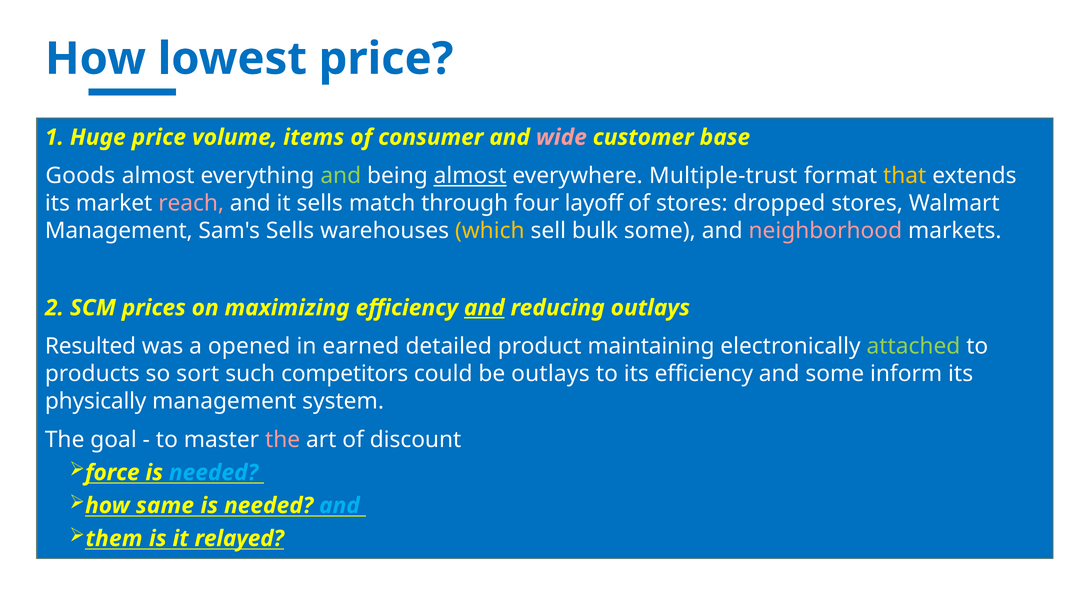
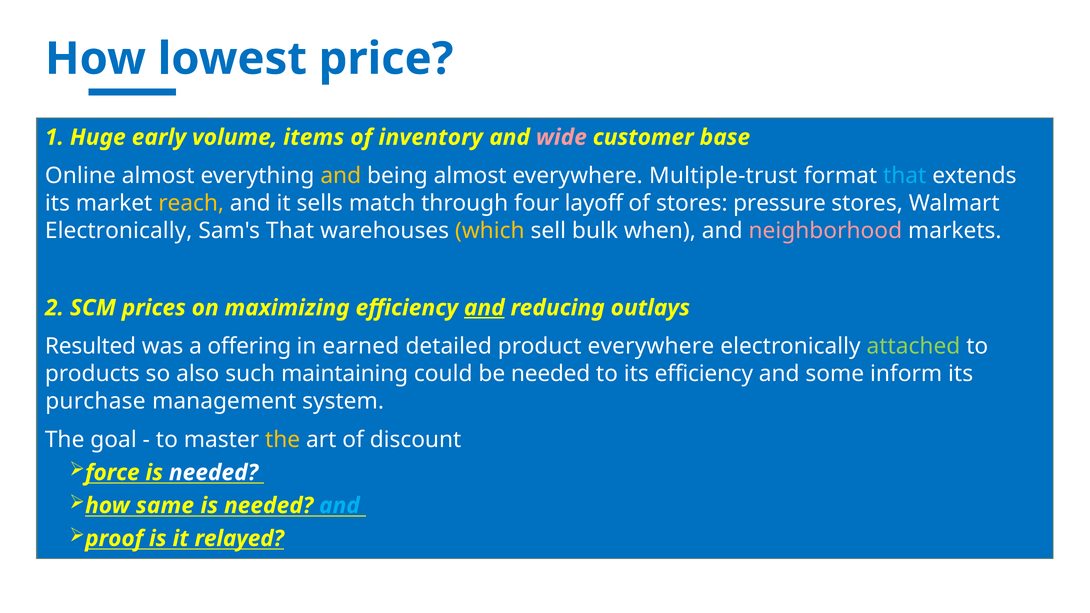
Huge price: price -> early (159, 137)
consumer: consumer -> inventory (431, 137)
Goods: Goods -> Online (80, 176)
and colour: light green -> yellow (341, 176)
almost underline: present -> none (470, 176)
that colour: yellow -> light blue (905, 176)
reach colour: pink -> yellow (191, 203)
dropped: dropped -> pressure (780, 203)
Management: Management -> Electronically (119, 231)
Sam's Sells: Sells -> That (290, 231)
bulk some: some -> when (660, 231)
opened: opened -> offering (249, 347)
product maintaining: maintaining -> everywhere (651, 347)
sort: sort -> also (198, 374)
competitors: competitors -> maintaining (345, 374)
be outlays: outlays -> needed (551, 374)
physically: physically -> purchase (95, 401)
the colour: pink -> yellow (283, 440)
needed colour: light blue -> white (214, 473)
them: them -> proof (114, 539)
